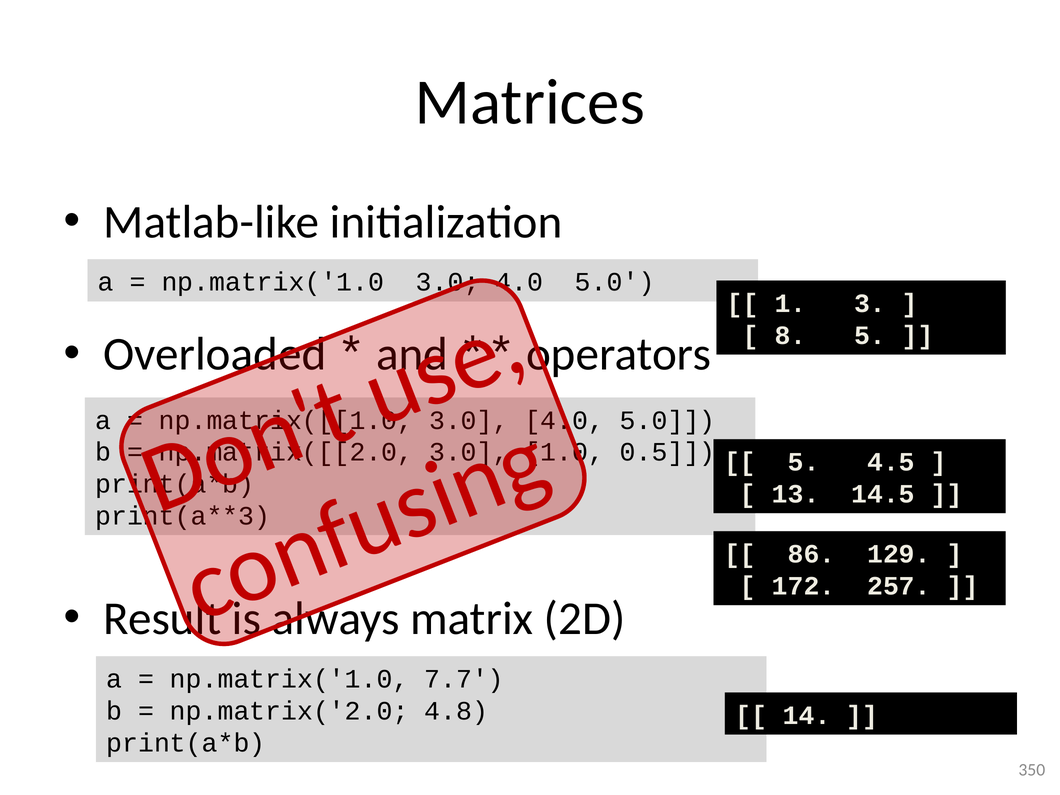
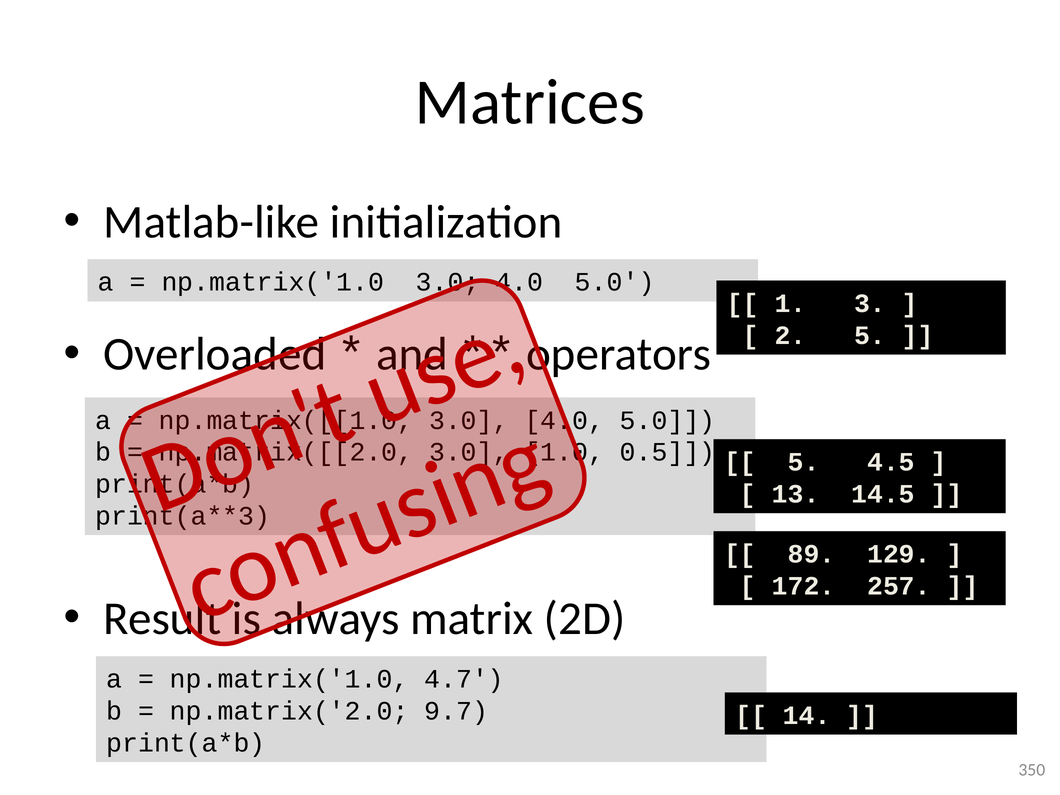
8: 8 -> 2 (790, 335)
86: 86 -> 89 (812, 554)
7.7: 7.7 -> 4.7 (464, 679)
4.8: 4.8 -> 9.7 (456, 711)
